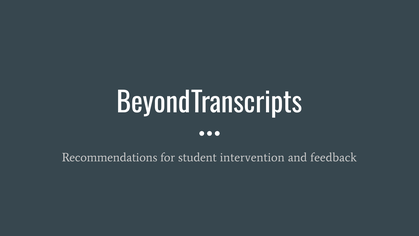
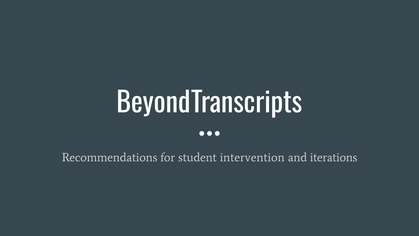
feedback: feedback -> iterations (334, 157)
